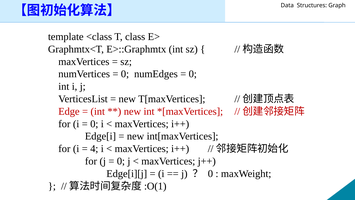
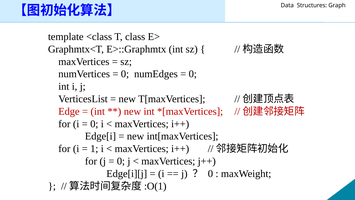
4: 4 -> 1 (94, 149)
